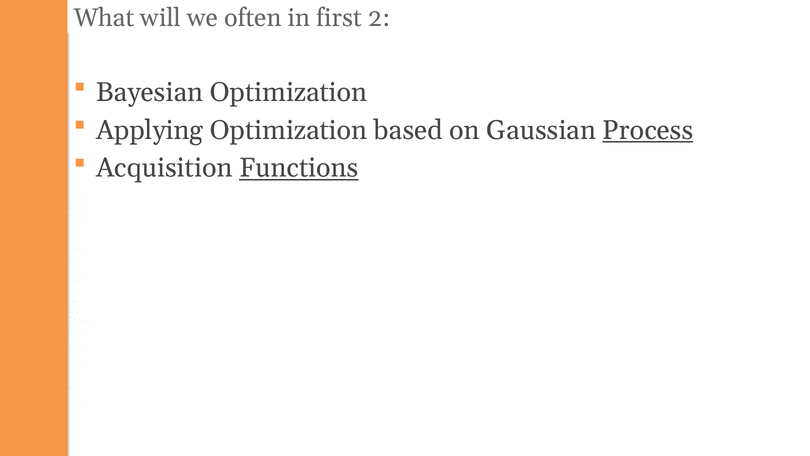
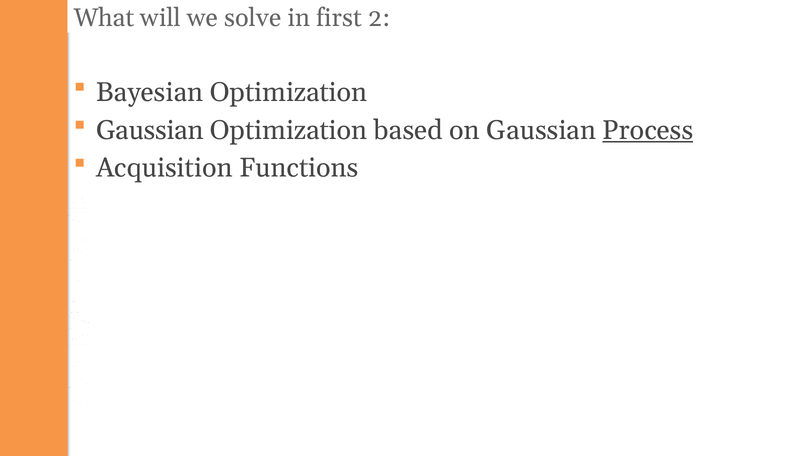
often: often -> solve (253, 18)
Applying: Applying -> Gaussian (150, 130)
Functions underline: present -> none (299, 168)
